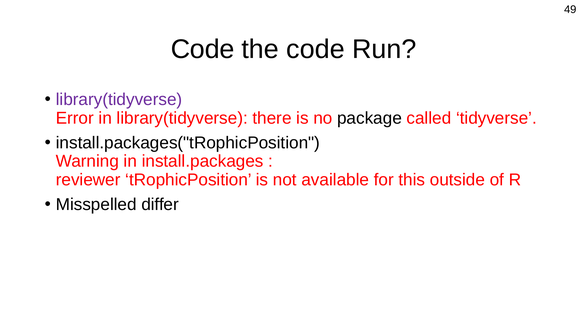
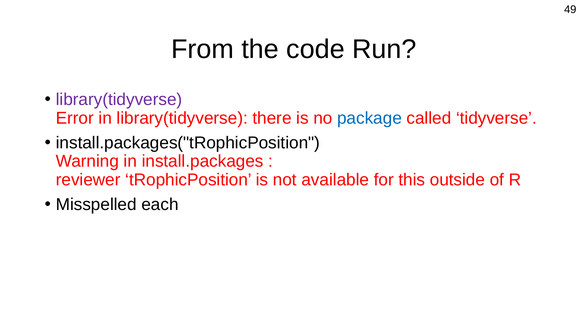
Code: Code -> From (202, 49)
package colour: black -> blue (370, 118)
differ: differ -> each (160, 204)
